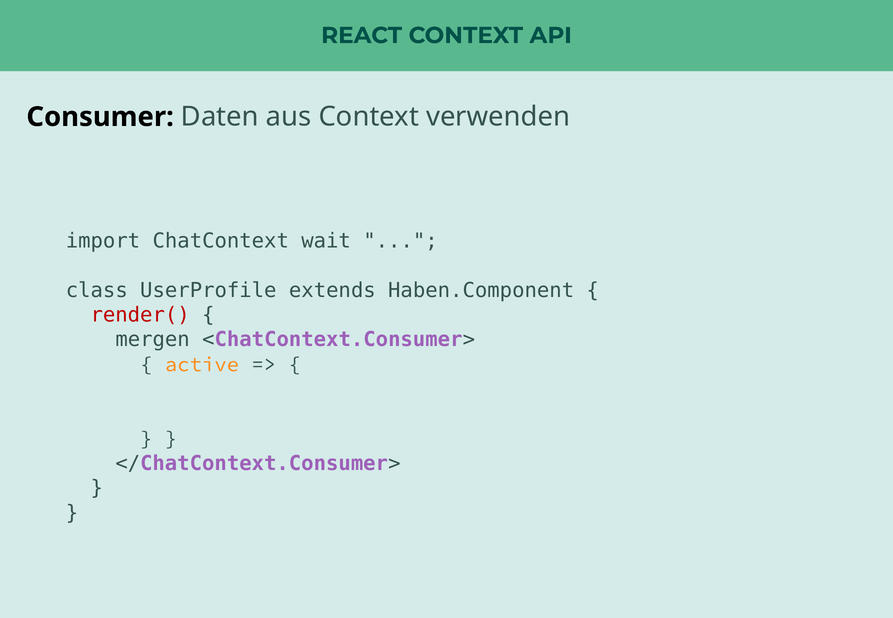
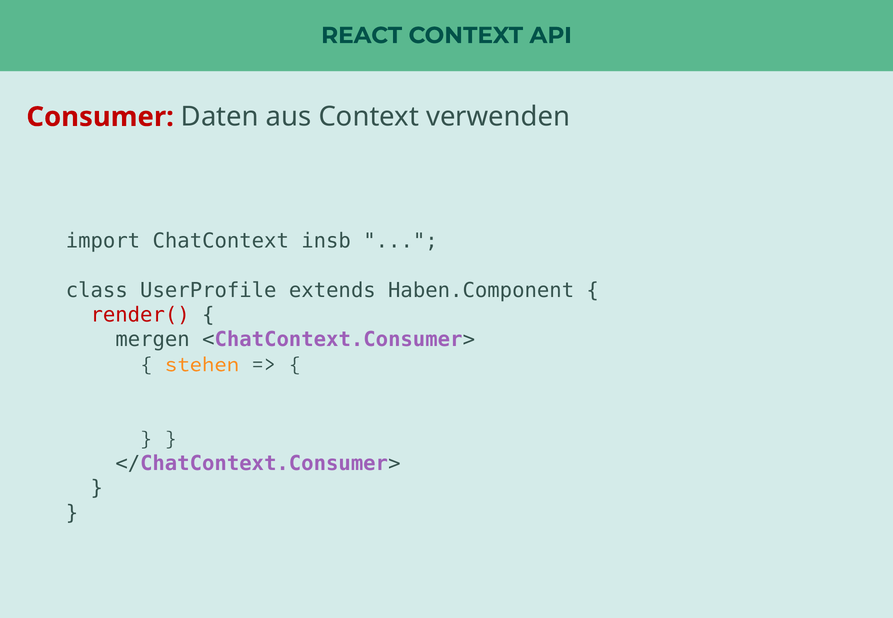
Consumer colour: black -> red (100, 117)
wait: wait -> insb (326, 241)
active: active -> stehen (202, 365)
